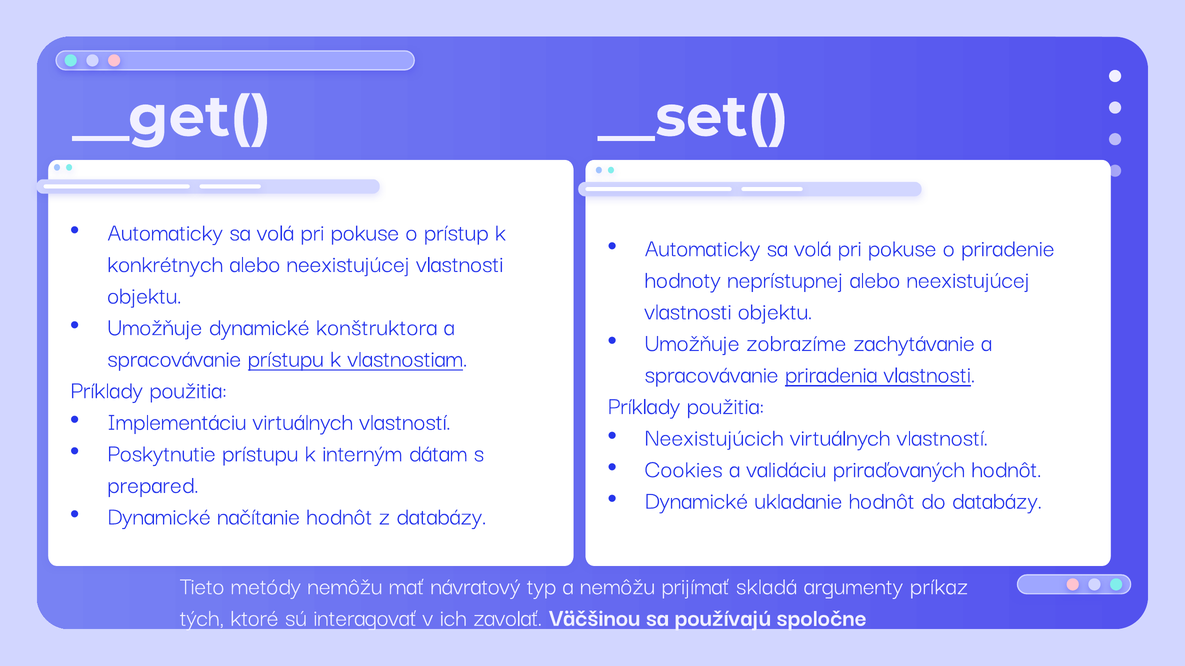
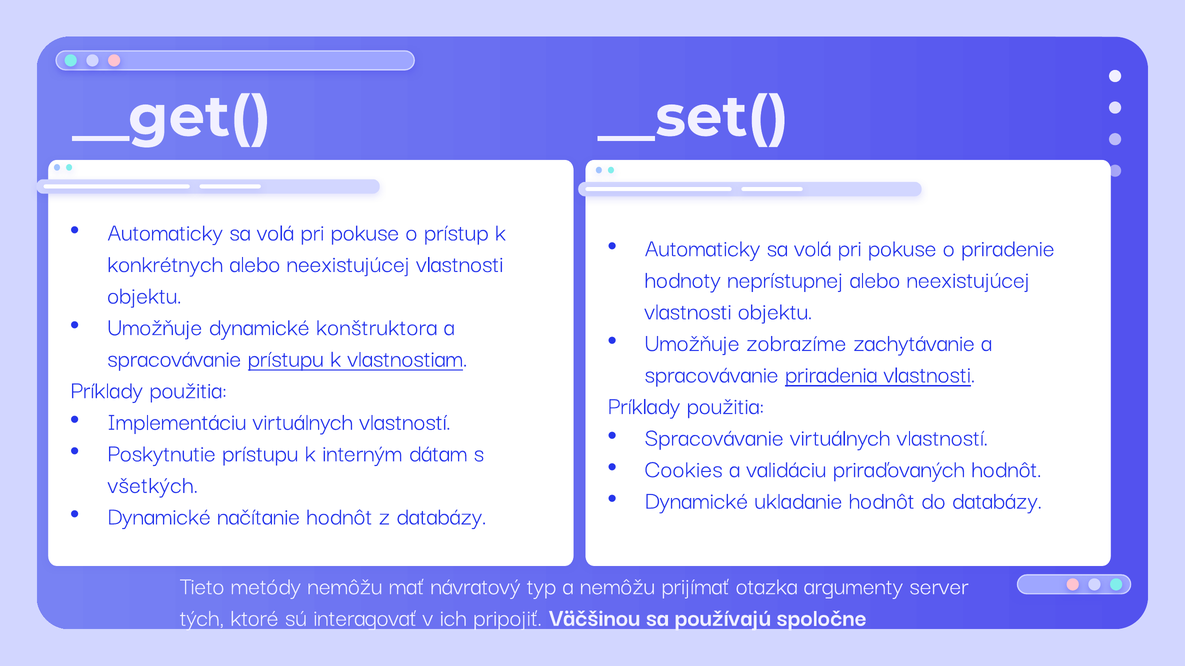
Neexistujúcich: Neexistujúcich -> Spracovávanie (714, 437)
prepared: prepared -> všetkých (153, 485)
skladá: skladá -> otazka (767, 586)
príkaz: príkaz -> server (939, 586)
zavolať: zavolať -> pripojiť (508, 618)
